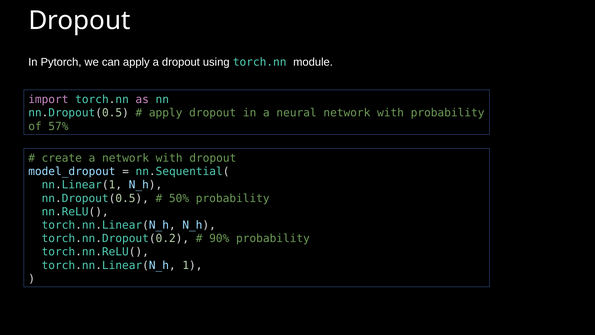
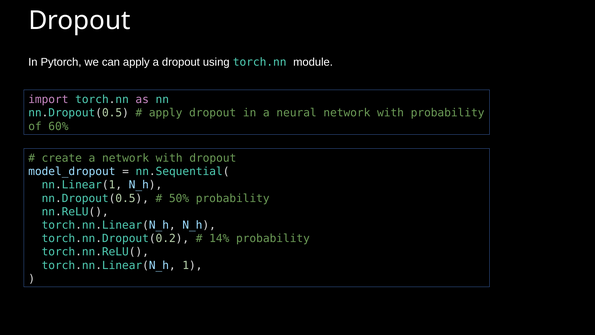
57%: 57% -> 60% (58, 126)
90%: 90% -> 14% (219, 238)
